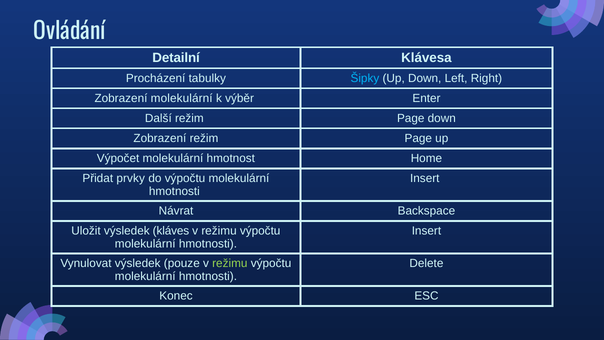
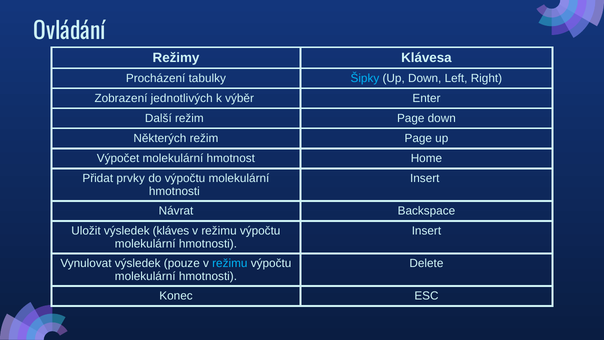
Detailní: Detailní -> Režimy (176, 58)
Zobrazení molekulární: molekulární -> jednotlivých (182, 98)
Zobrazení: Zobrazení -> Některých (160, 138)
režimu colour: light green -> light blue (230, 263)
